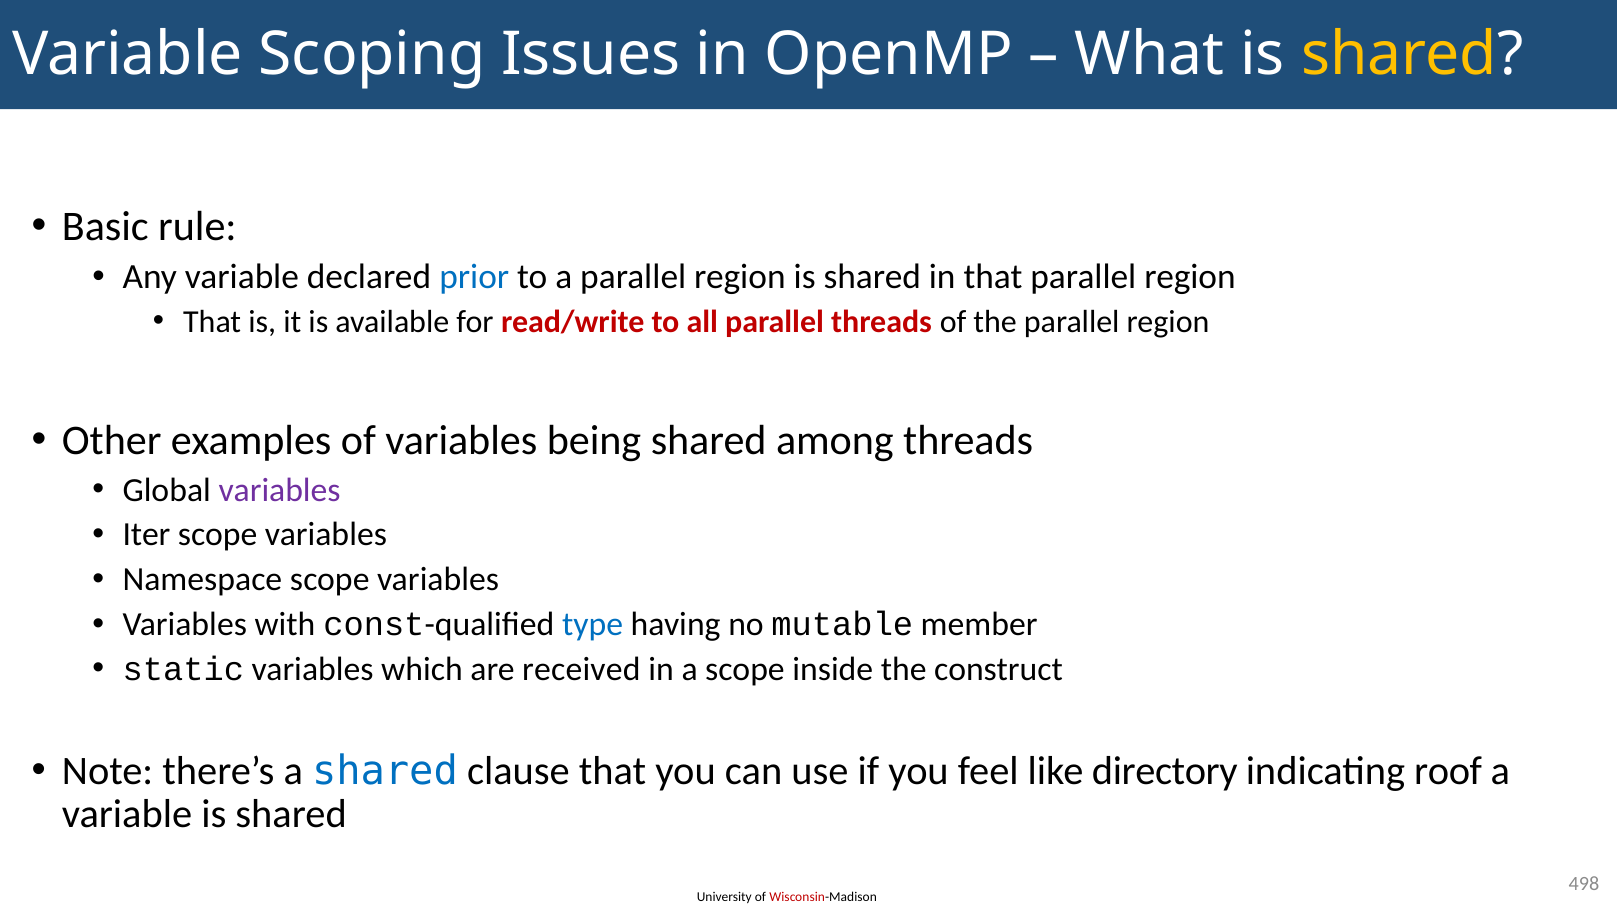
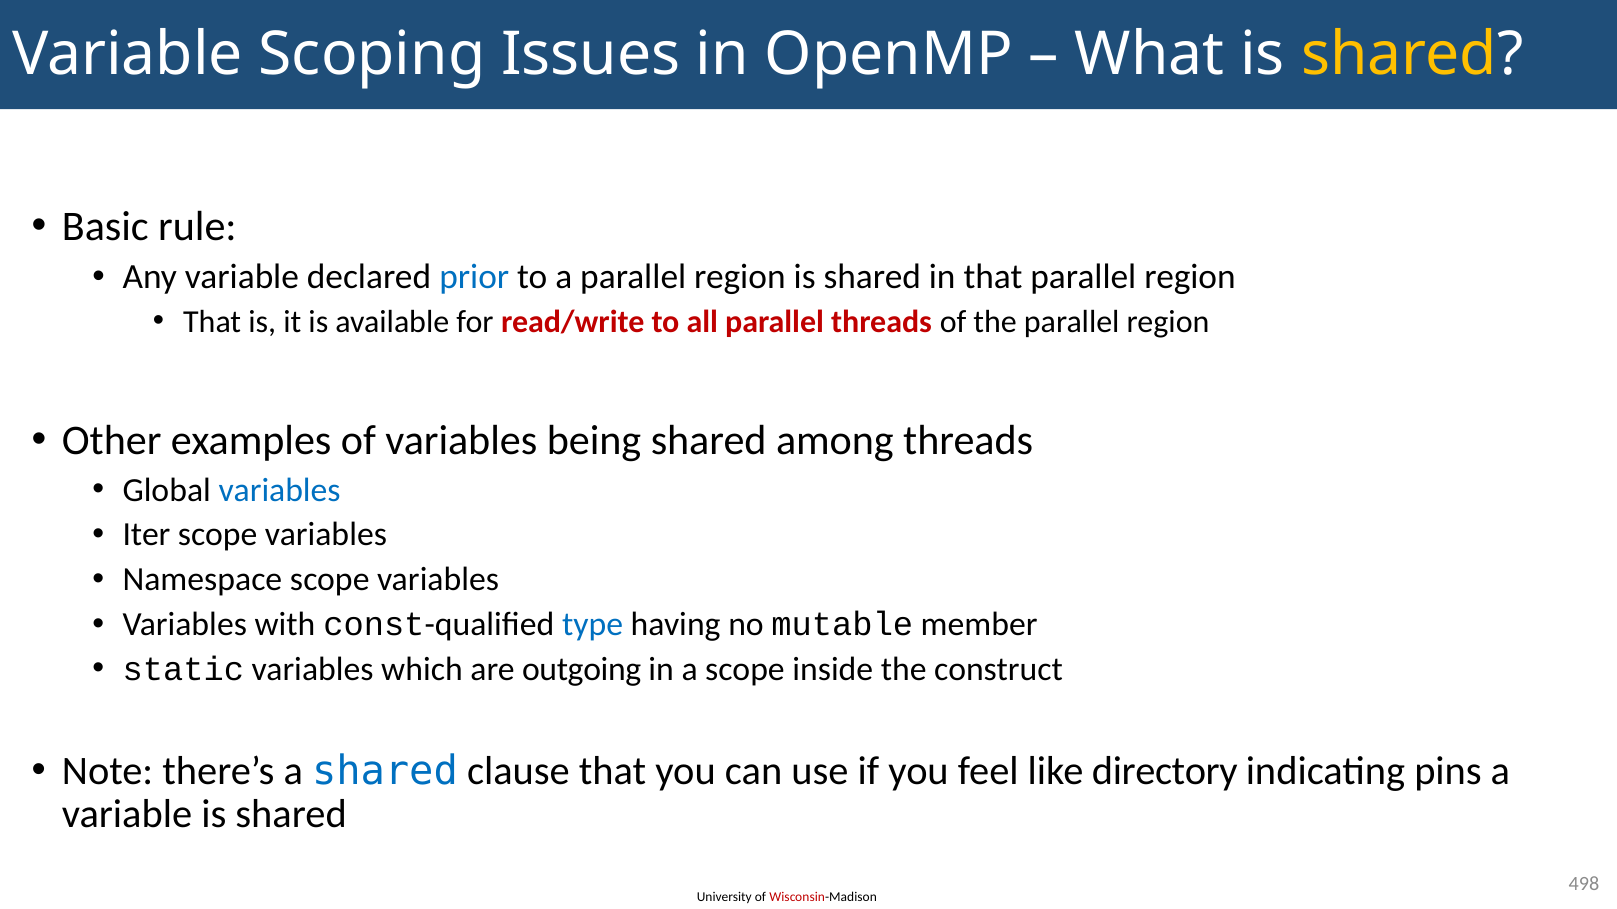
variables colour: purple -> blue (280, 490)
received: received -> outgoing (582, 670)
roof: roof -> pins (1448, 771)
